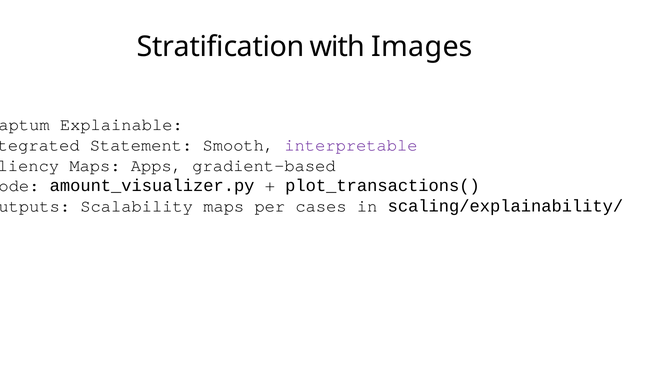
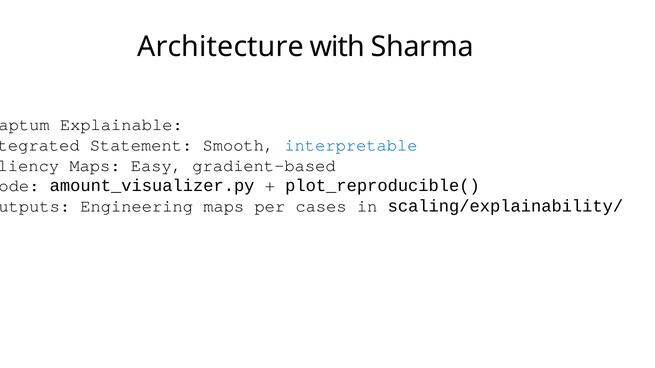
Stratification: Stratification -> Architecture (221, 47)
Images: Images -> Sharma (422, 47)
interpretable colour: purple -> blue (351, 145)
Apps: Apps -> Easy (156, 166)
plot_transactions(: plot_transactions( -> plot_reproducible( (383, 186)
Scalability: Scalability -> Engineering (137, 207)
